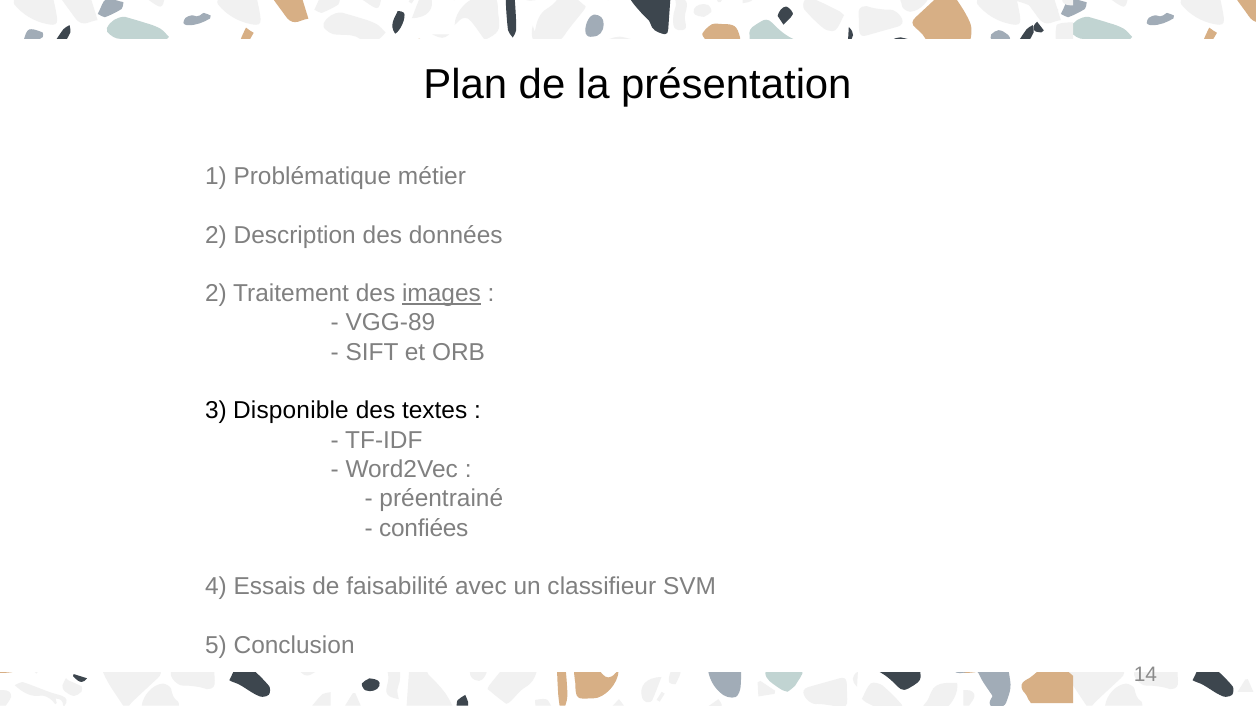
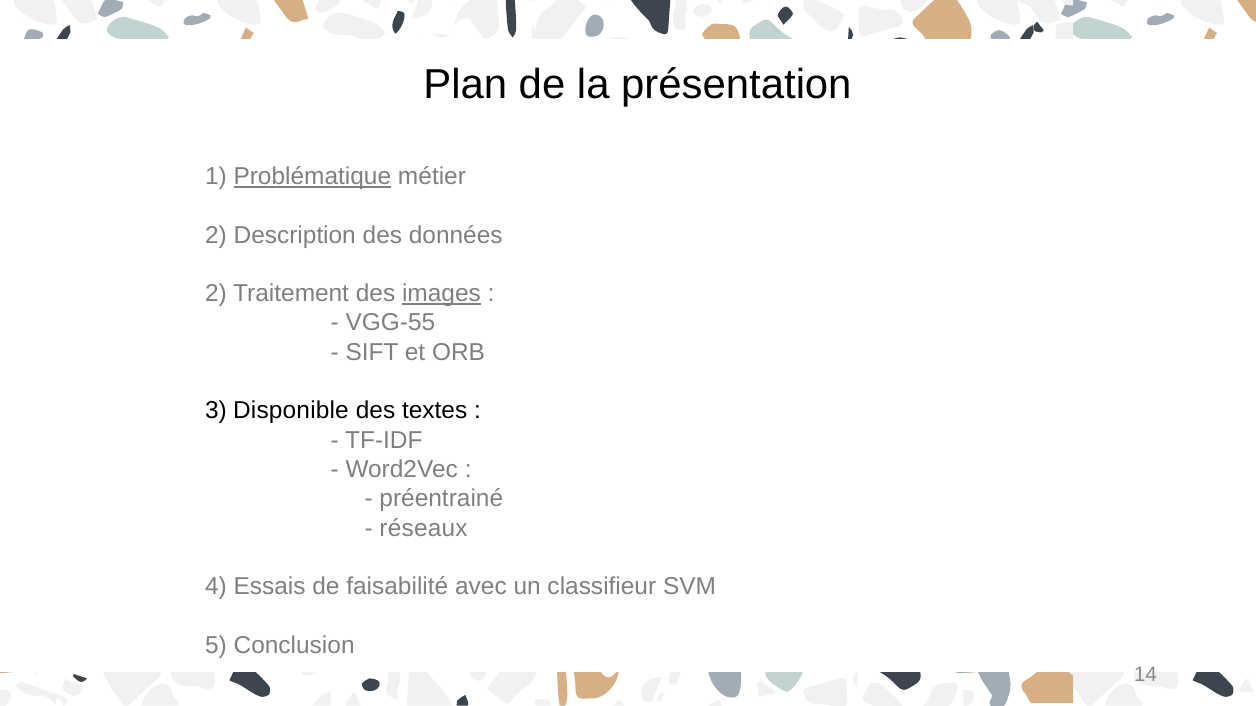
Problématique underline: none -> present (312, 177)
VGG-89: VGG-89 -> VGG-55 (390, 323)
confiées: confiées -> réseaux (424, 528)
